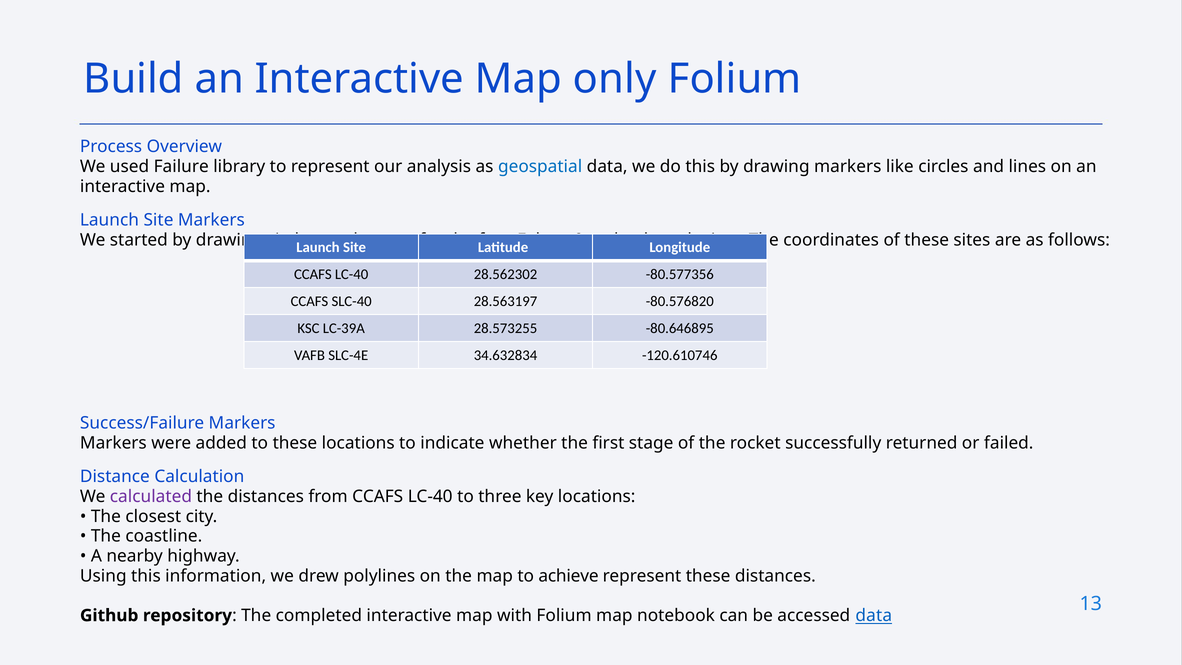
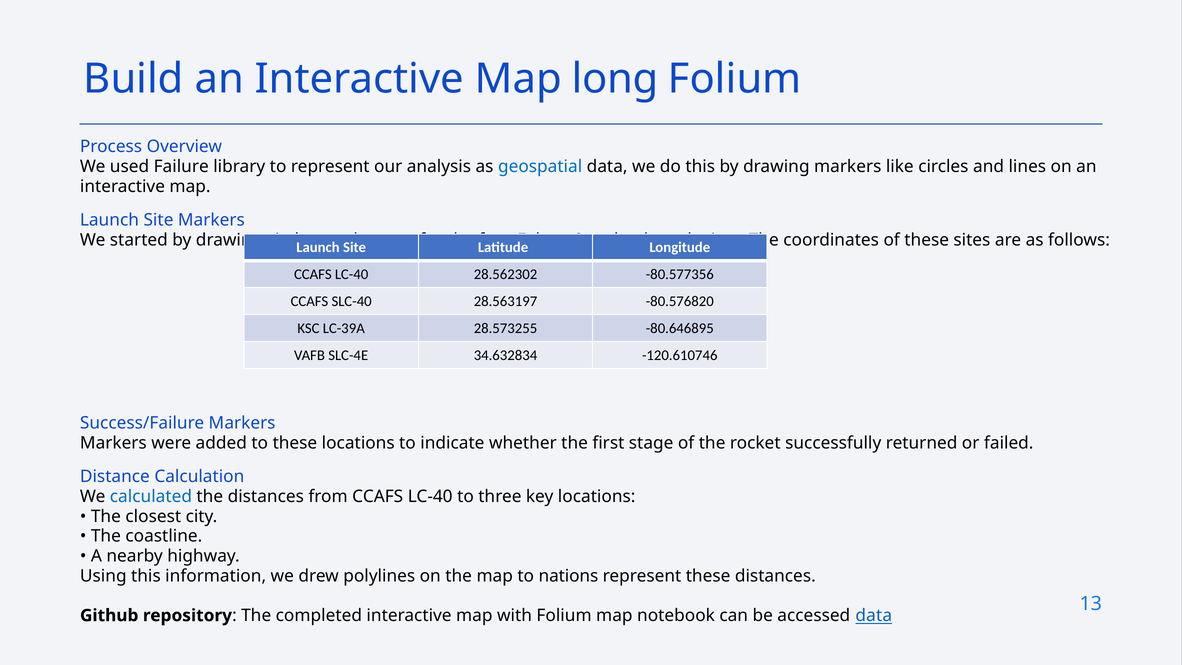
only: only -> long (615, 79)
calculated colour: purple -> blue (151, 496)
achieve: achieve -> nations (568, 576)
